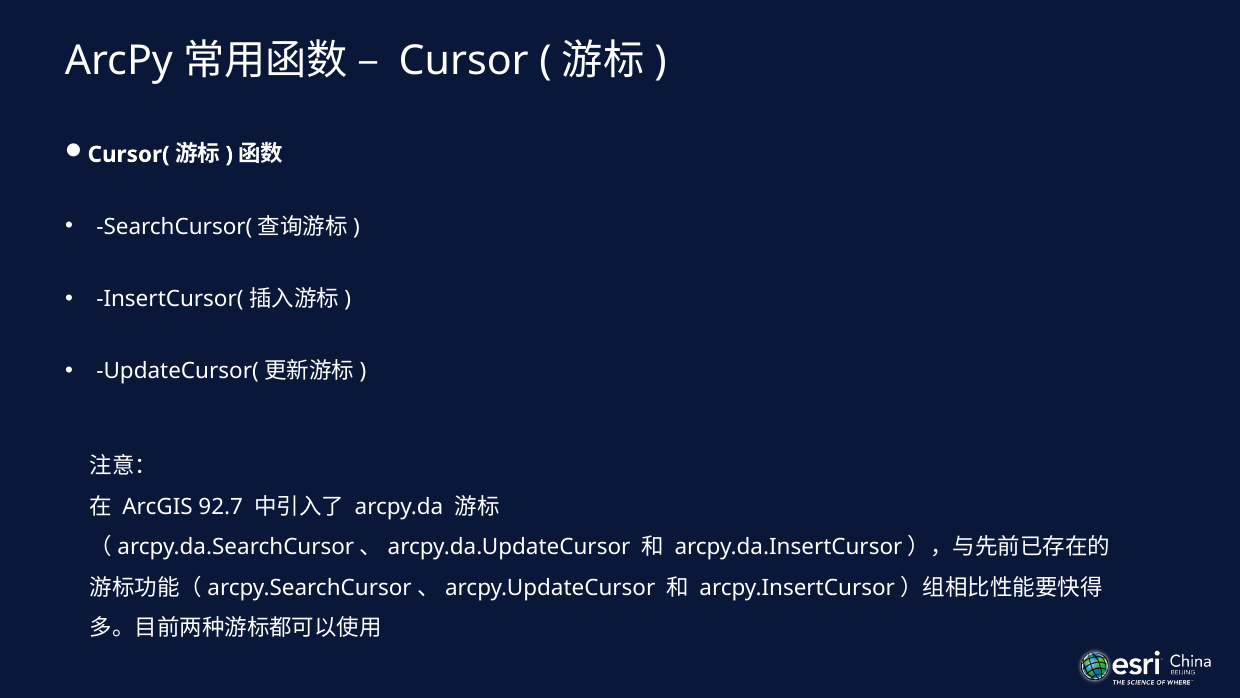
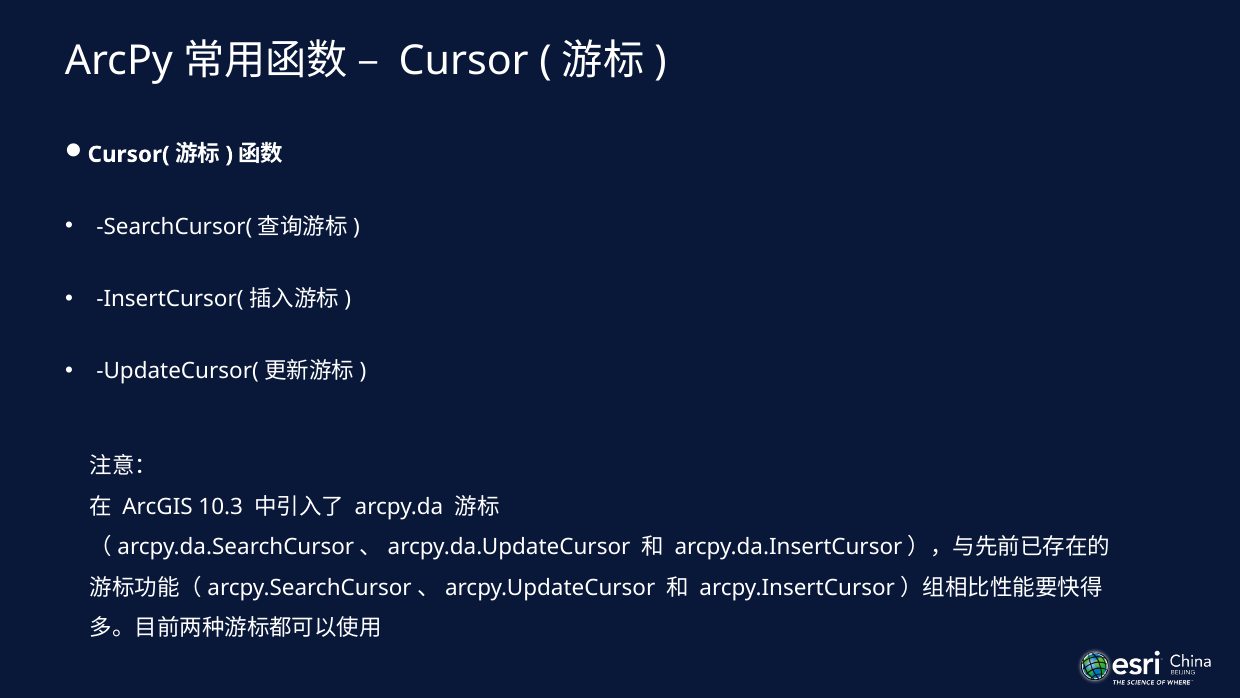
92.7: 92.7 -> 10.3 (221, 506)
